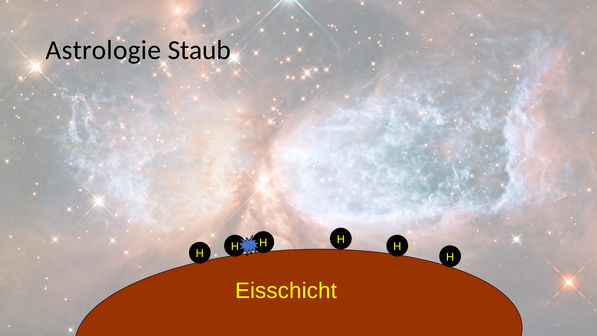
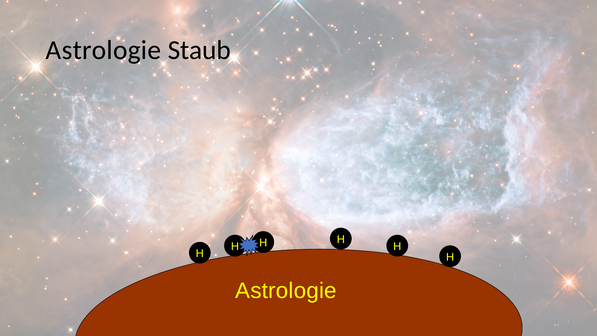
Eisschicht: Eisschicht -> Astrologie (286, 291)
